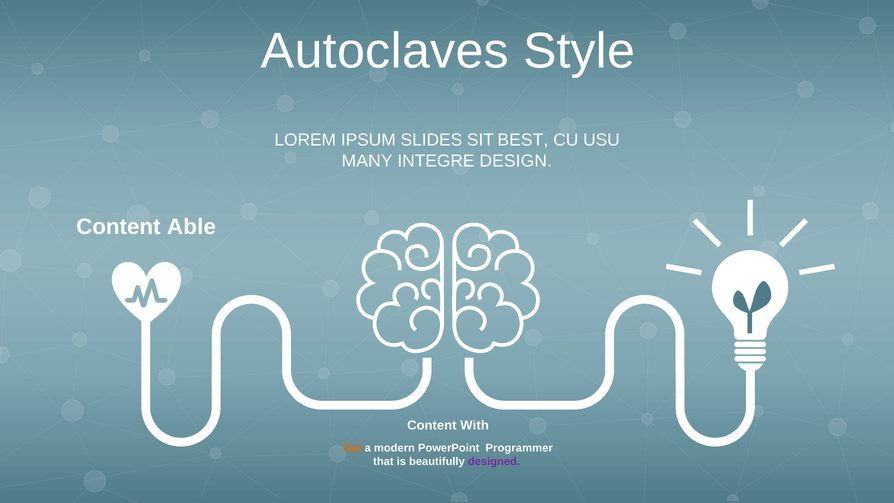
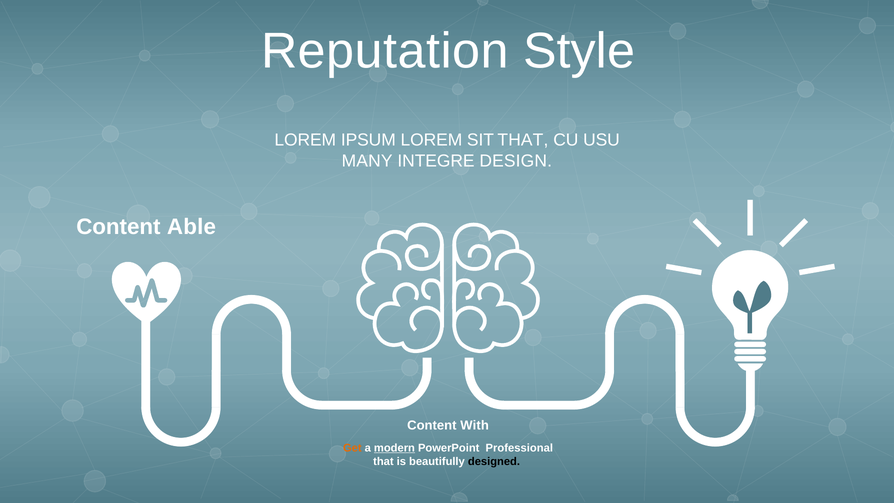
Autoclaves: Autoclaves -> Reputation (385, 51)
IPSUM SLIDES: SLIDES -> LOREM (431, 140)
SIT BEST: BEST -> THAT (523, 140)
modern underline: none -> present (394, 448)
Programmer: Programmer -> Professional (519, 448)
designed colour: purple -> black (494, 461)
